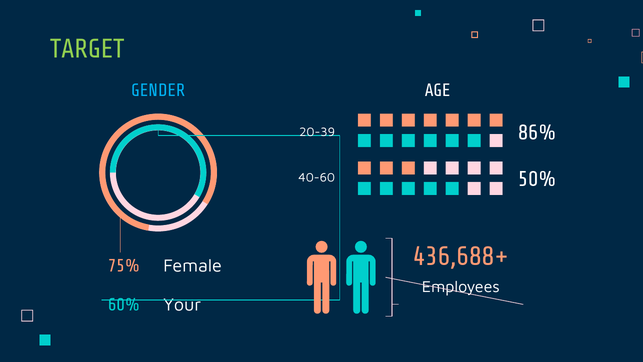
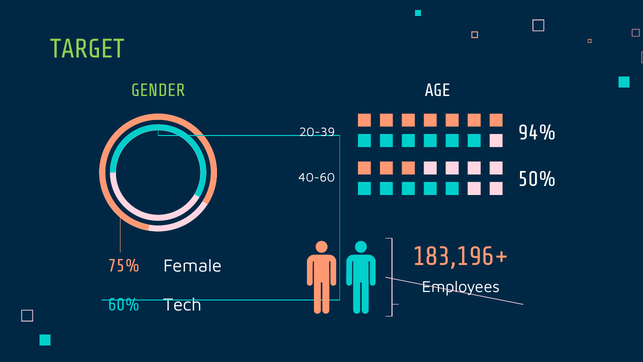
GENDER colour: light blue -> light green (158, 90)
86%: 86% -> 94% (537, 133)
436,688+: 436,688+ -> 183,196+ (461, 256)
Your: Your -> Tech (182, 304)
